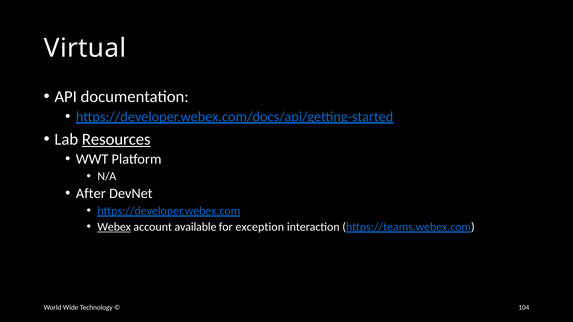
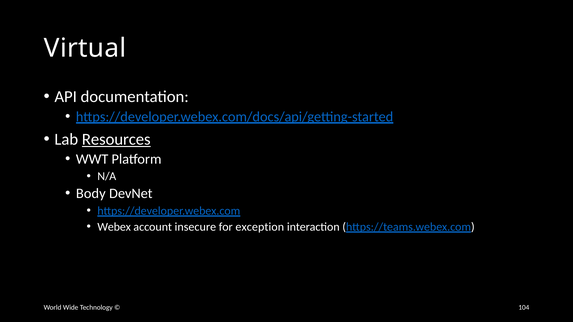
After: After -> Body (91, 194)
Webex underline: present -> none (114, 227)
available: available -> insecure (195, 227)
